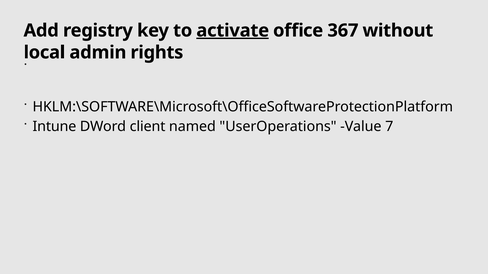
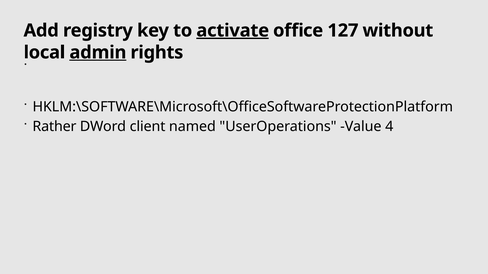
367: 367 -> 127 (343, 31)
admin underline: none -> present (98, 53)
Intune: Intune -> Rather (54, 127)
7: 7 -> 4 (389, 127)
